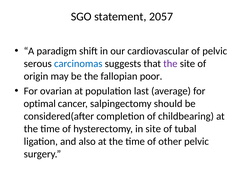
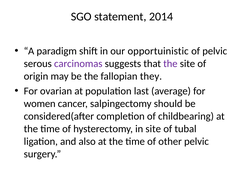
2057: 2057 -> 2014 (161, 16)
cardiovascular: cardiovascular -> opportuinistic (158, 51)
carcinomas colour: blue -> purple (78, 64)
poor: poor -> they (151, 76)
optimal: optimal -> women (40, 104)
